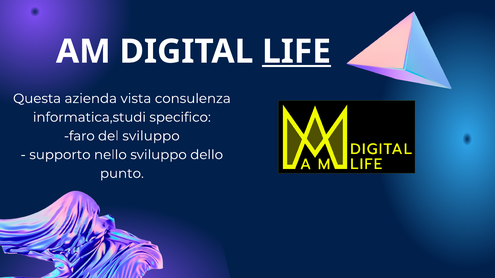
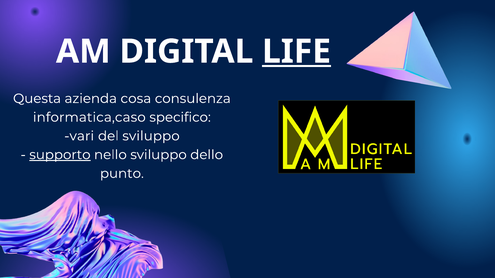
vista: vista -> cosa (136, 99)
informatica,studi: informatica,studi -> informatica,caso (89, 117)
faro: faro -> vari (79, 136)
supporto underline: none -> present (60, 155)
